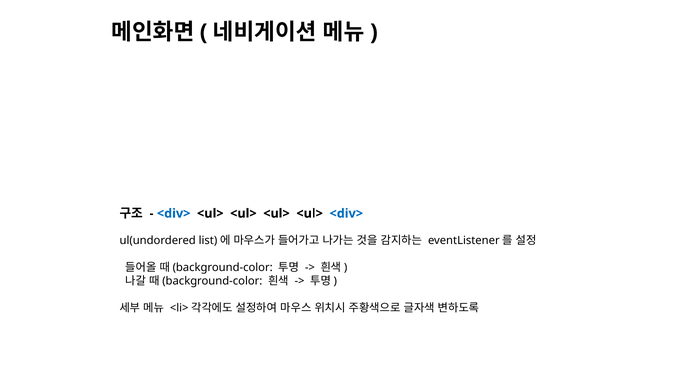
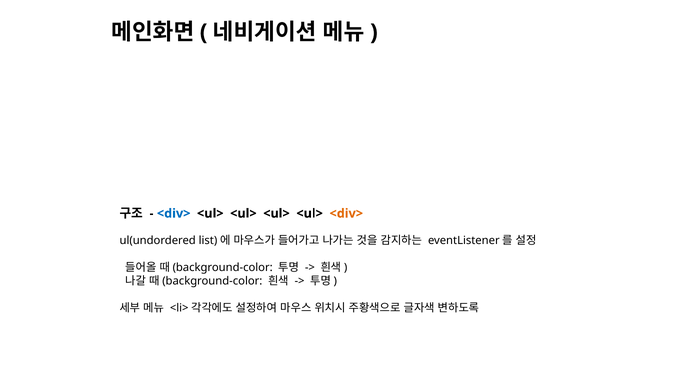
<div> colour: blue -> orange (346, 213)
